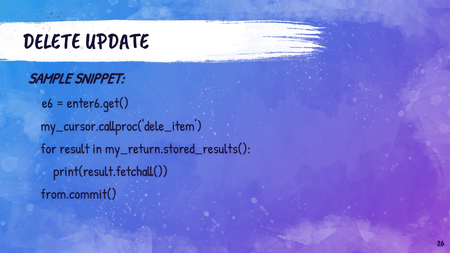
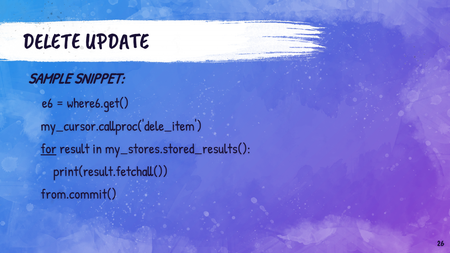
enter6.get(: enter6.get( -> where6.get( (98, 103)
for underline: none -> present (49, 149)
my_return.stored_results(: my_return.stored_results( -> my_stores.stored_results( (178, 149)
